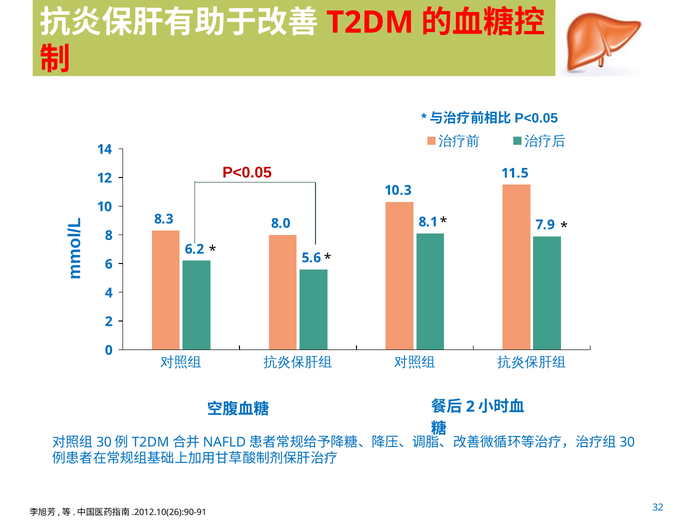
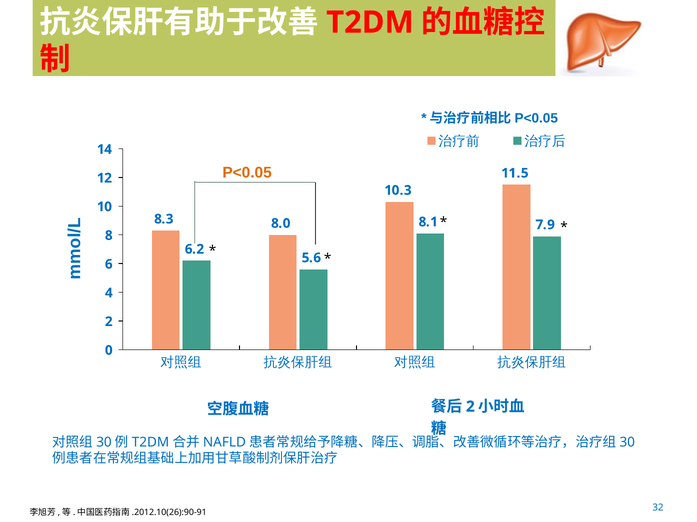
P<0.05 colour: red -> orange (247, 173)
